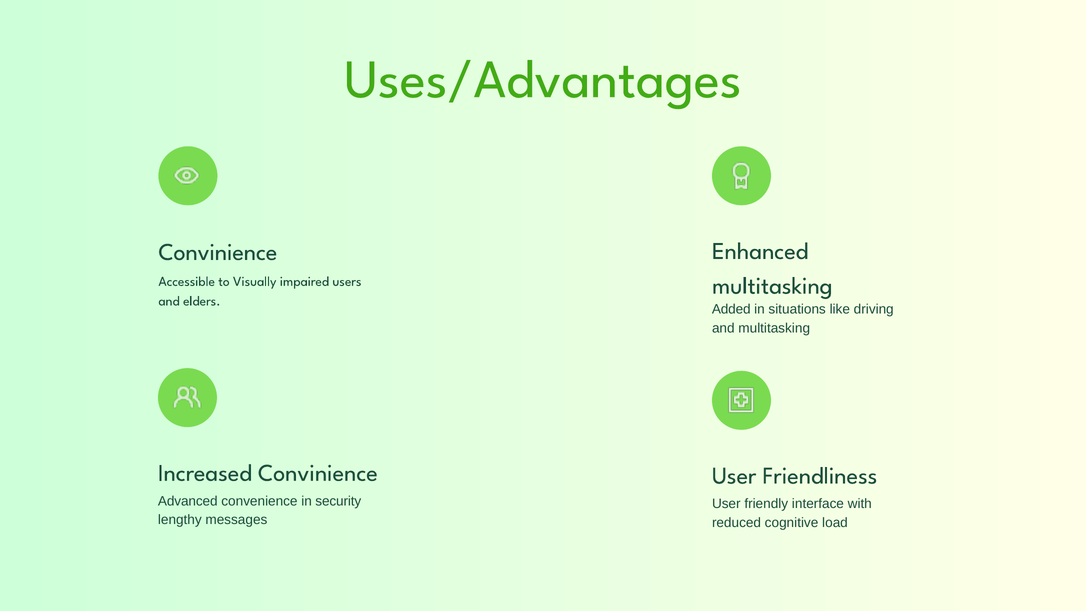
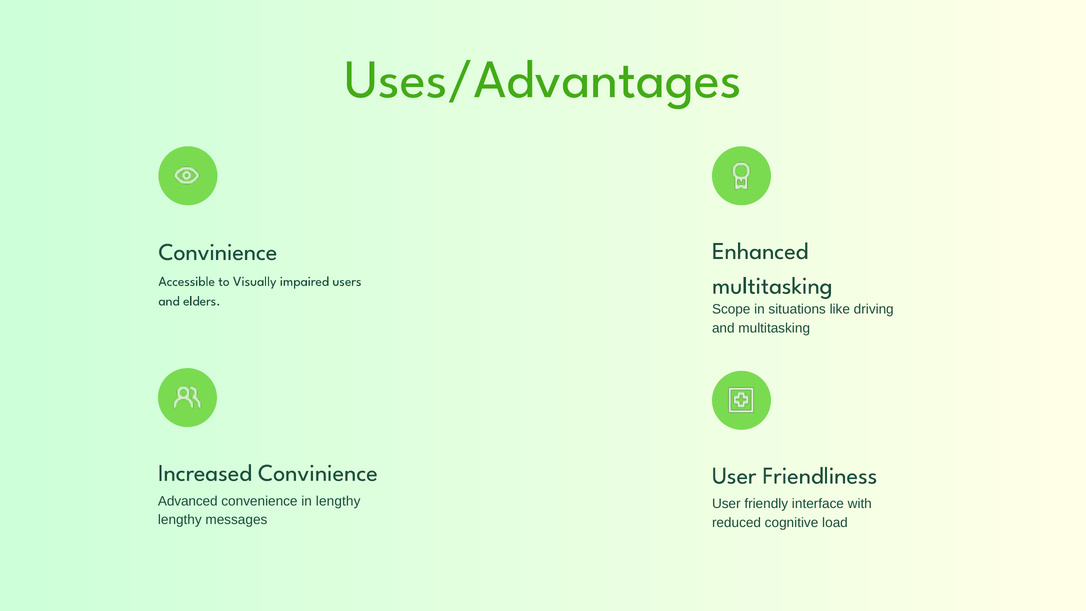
Added: Added -> Scope (731, 309)
in security: security -> lengthy (338, 501)
